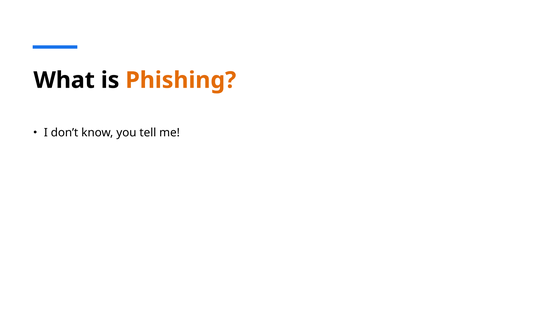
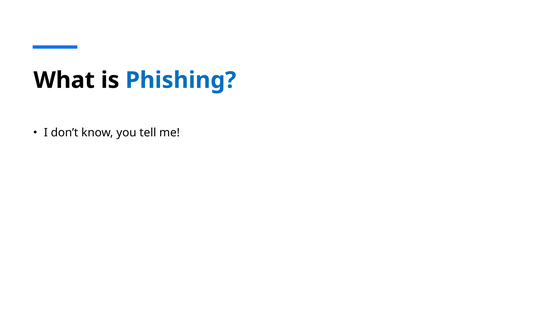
Phishing colour: orange -> blue (181, 80)
